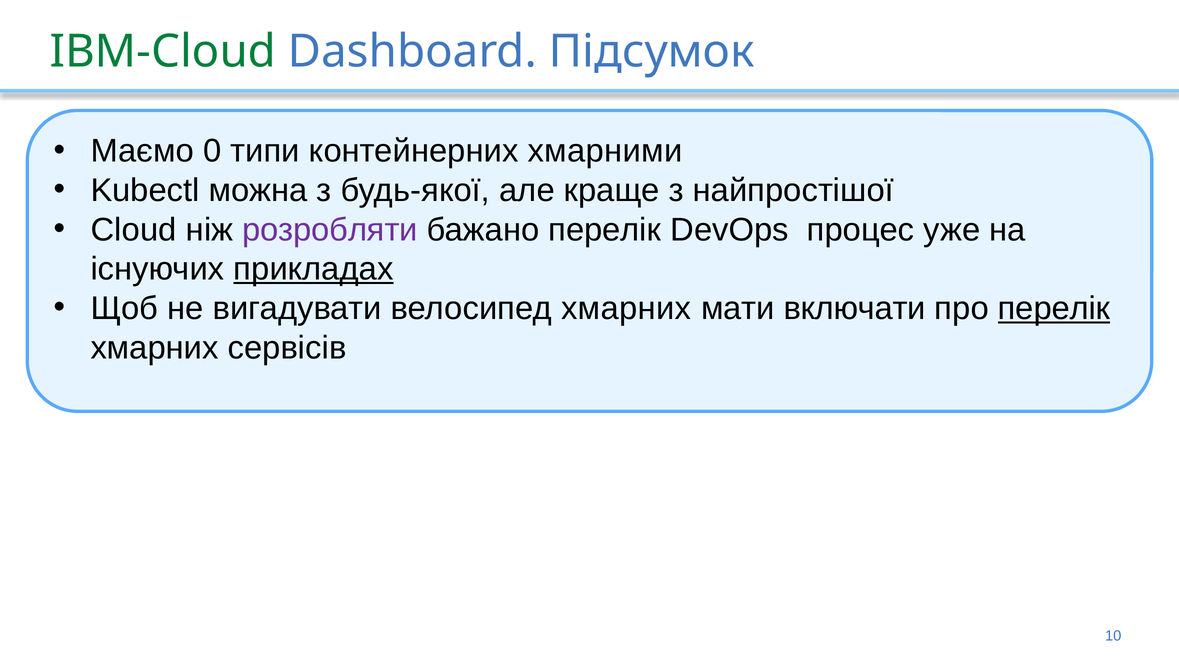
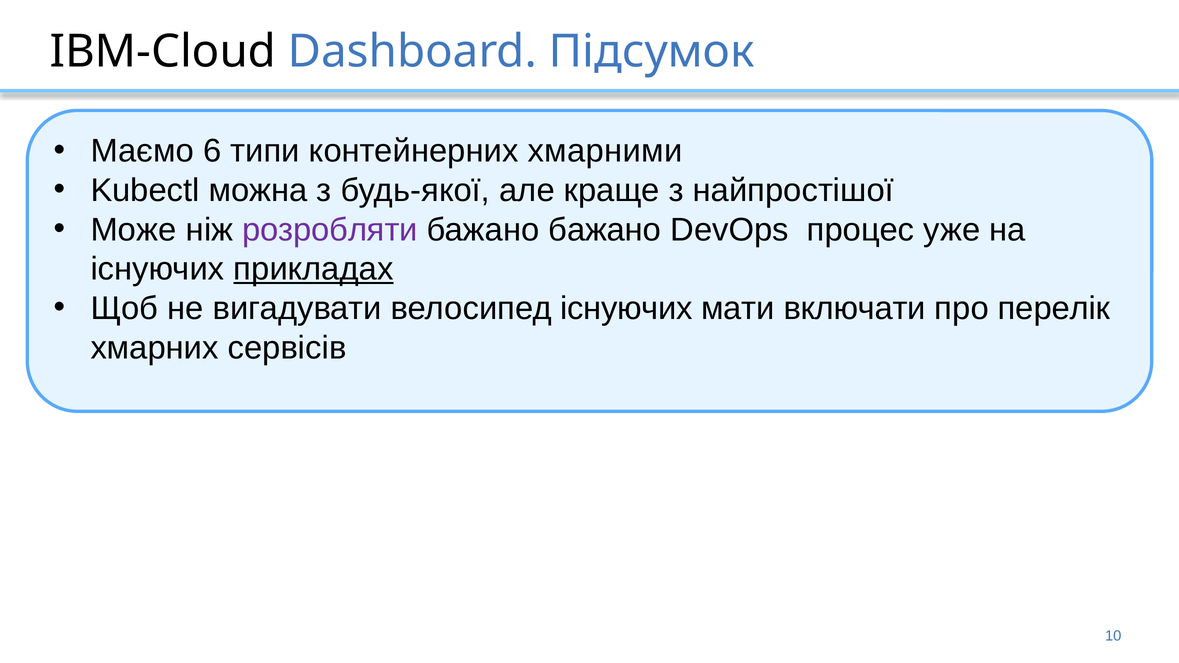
IBM-Cloud colour: green -> black (163, 51)
0: 0 -> 6 (212, 151)
Cloud: Cloud -> Може (134, 230)
бажано перелік: перелік -> бажано (605, 230)
велосипед хмарних: хмарних -> існуючих (626, 308)
перелік underline: present -> none (1054, 308)
